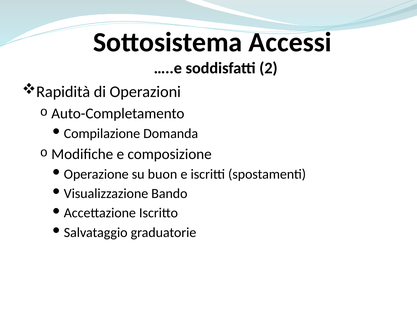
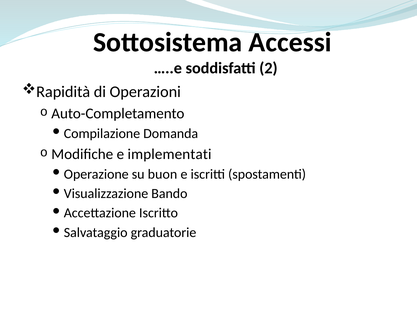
composizione: composizione -> implementati (170, 154)
